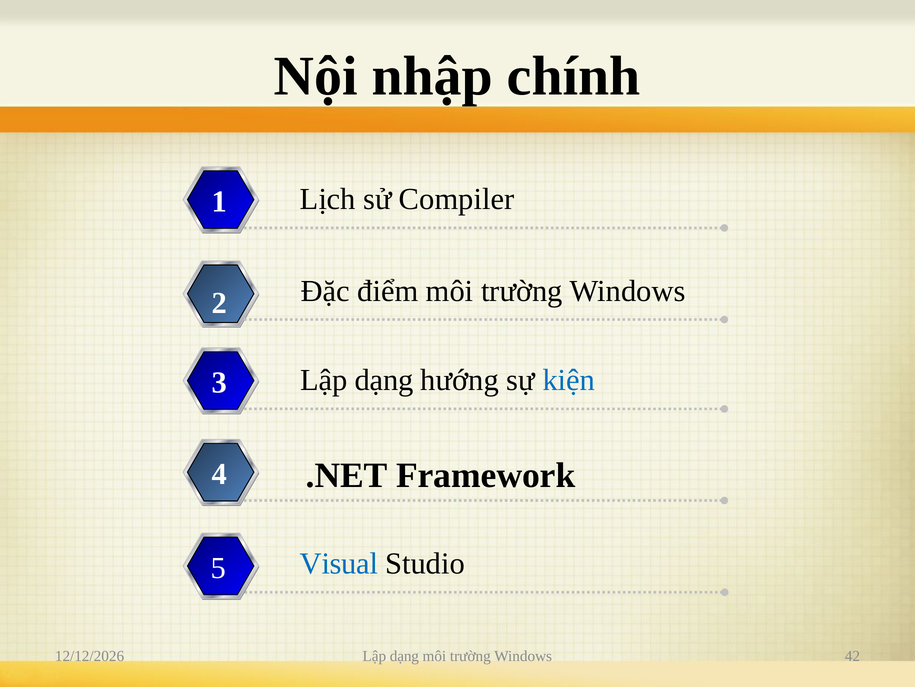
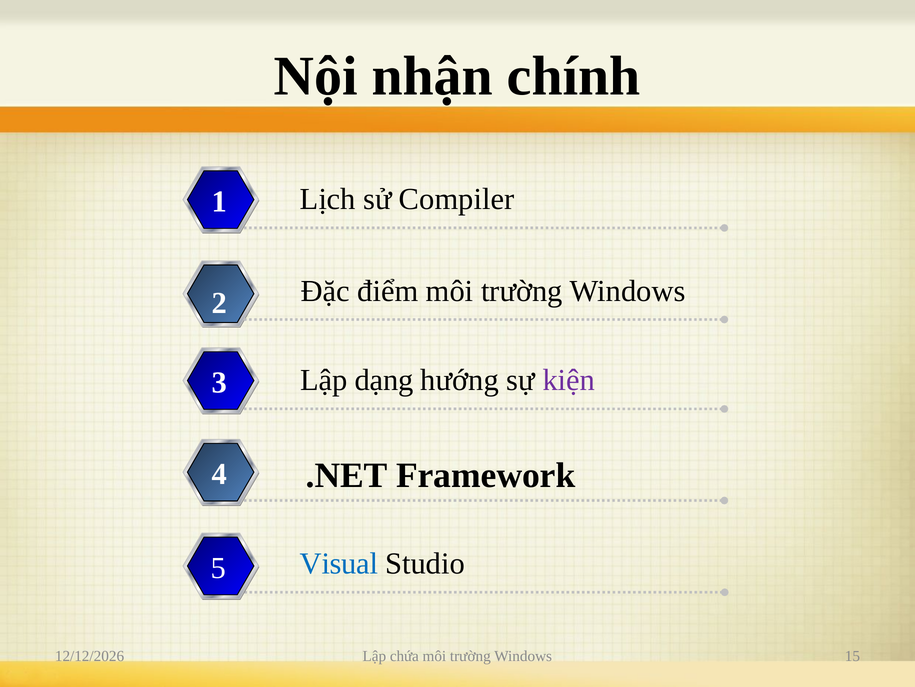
nhập: nhập -> nhận (432, 76)
kiện colour: blue -> purple (569, 380)
dạng: dạng -> chứa (404, 655)
42: 42 -> 15 (852, 655)
